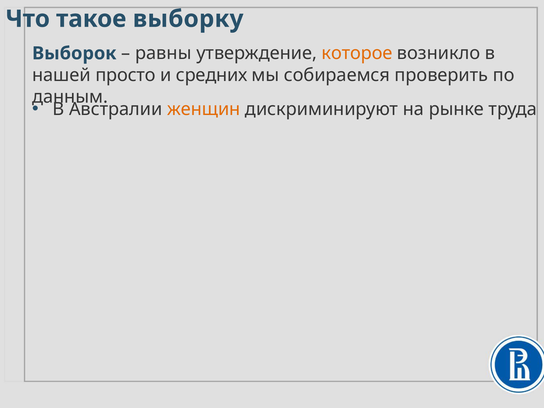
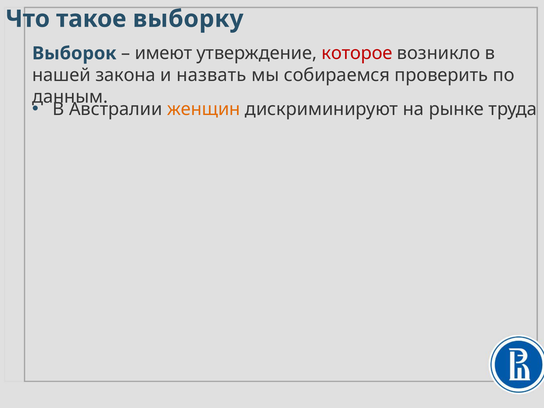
равны: равны -> имеют (163, 53)
которое colour: orange -> red (357, 53)
просто: просто -> закона (126, 75)
средних: средних -> назвать (212, 75)
